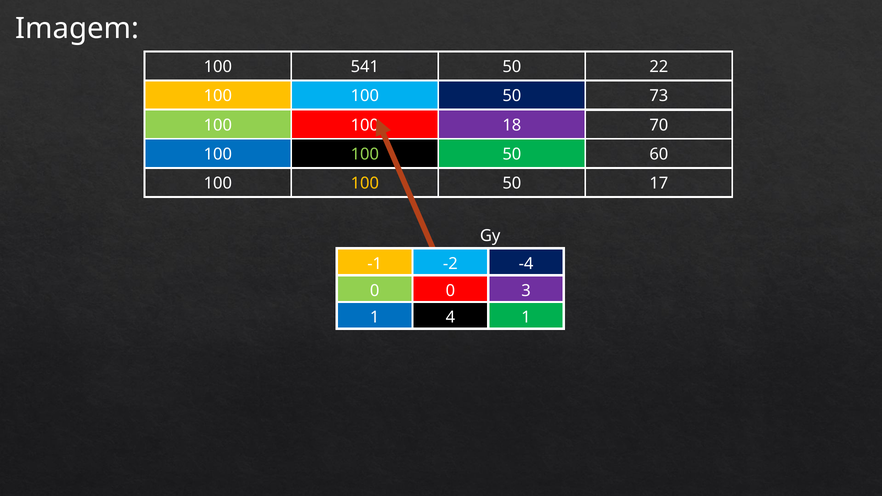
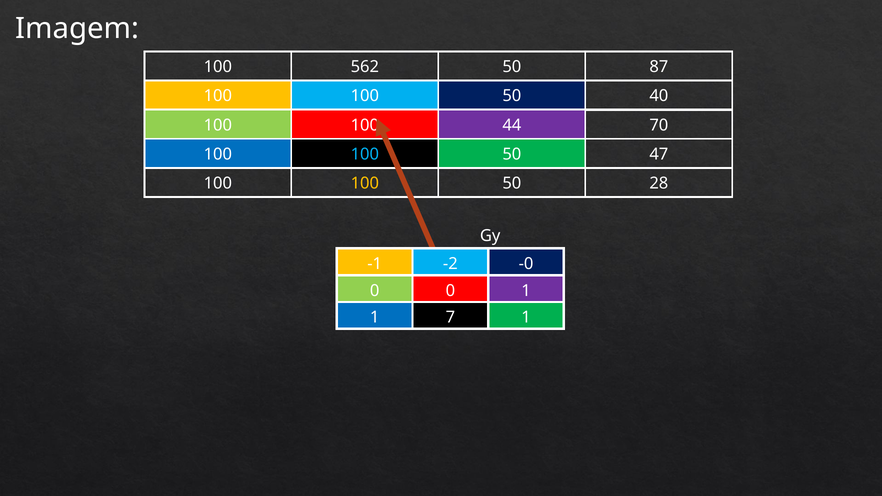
541: 541 -> 562 (365, 67)
22: 22 -> 87 (659, 67)
73: 73 -> 40 (659, 96)
18: 18 -> 44 (512, 125)
100 colour: light green -> light blue (365, 154)
60: 60 -> 47 (659, 154)
17: 17 -> 28 (659, 183)
-4: -4 -> -0 (526, 264)
0 3: 3 -> 1 (526, 291)
4: 4 -> 7 (450, 318)
